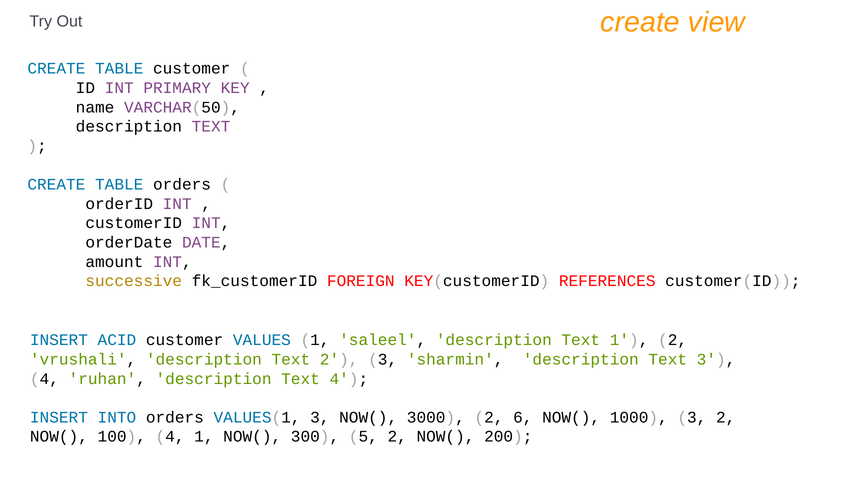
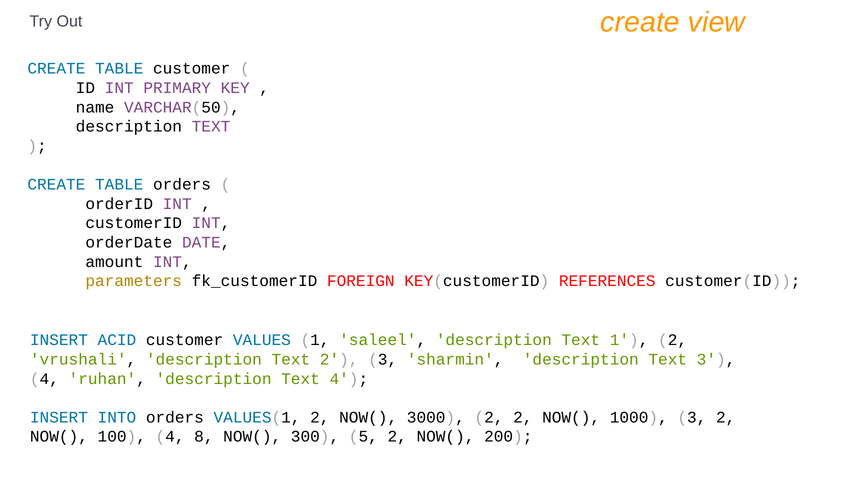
successive: successive -> parameters (134, 281)
VALUES(1 3: 3 -> 2 (320, 418)
2 6: 6 -> 2 (523, 418)
4 1: 1 -> 8 (204, 437)
